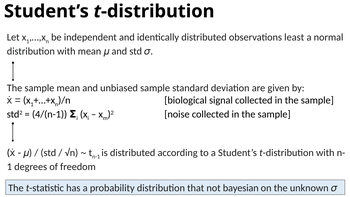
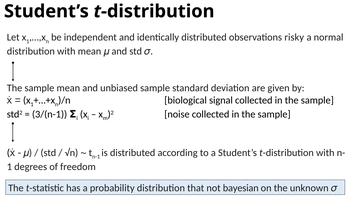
least: least -> risky (294, 37)
4/(n-1: 4/(n-1 -> 3/(n-1 (50, 114)
